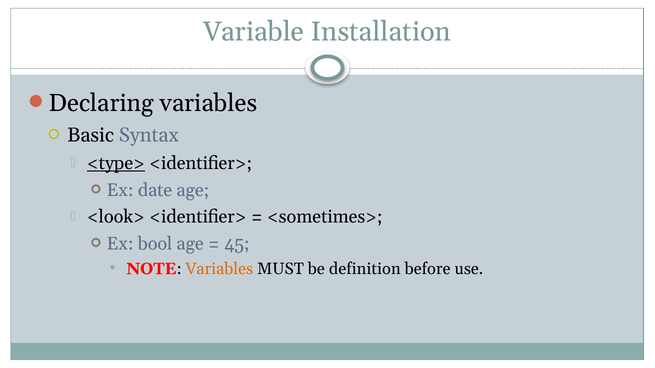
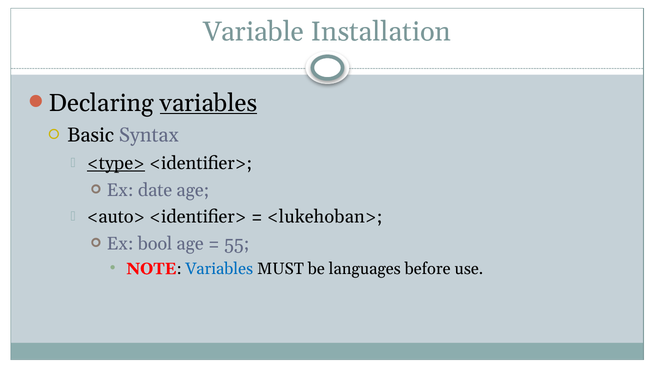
variables underline: none -> present (209, 103)
<look>: <look> -> <auto> (116, 217)
<sometimes>: <sometimes> -> <lukehoban> (325, 217)
45: 45 -> 55 (237, 244)
Variables colour: orange -> blue (219, 269)
definition: definition -> languages (365, 269)
